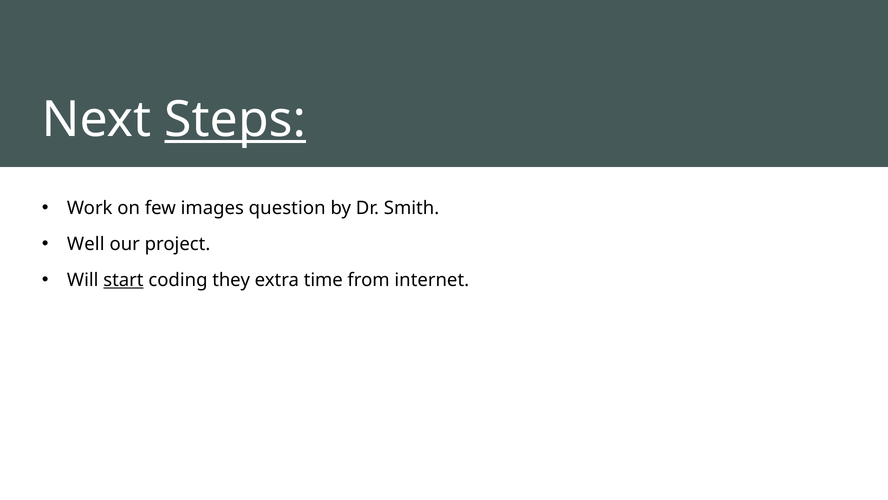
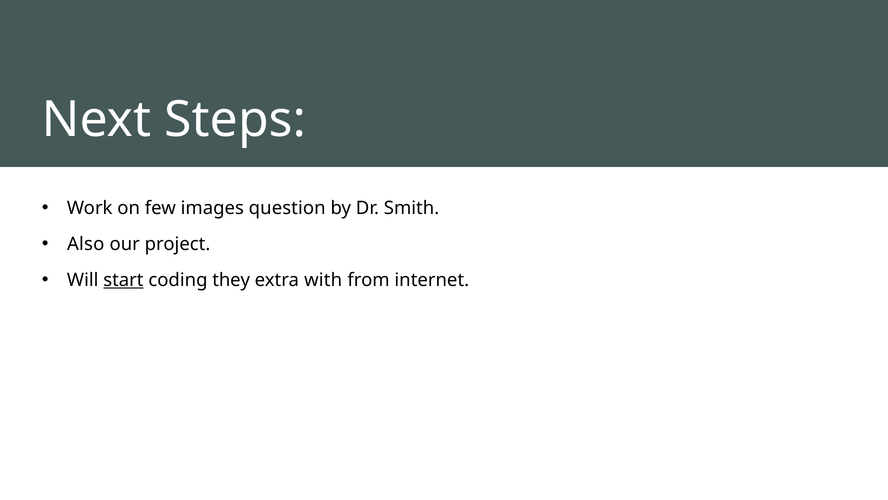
Steps underline: present -> none (235, 120)
Well: Well -> Also (86, 244)
time: time -> with (323, 280)
